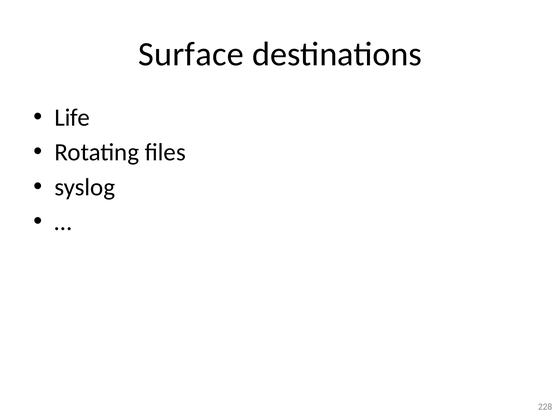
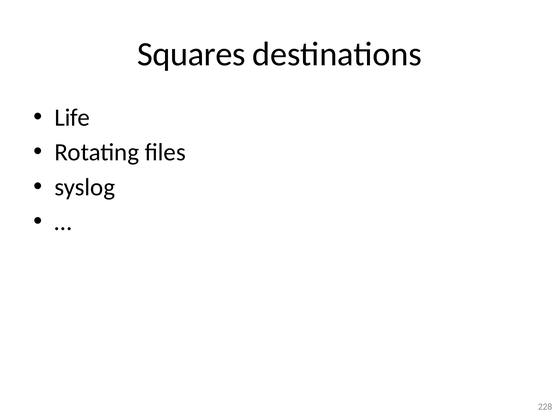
Surface: Surface -> Squares (191, 54)
